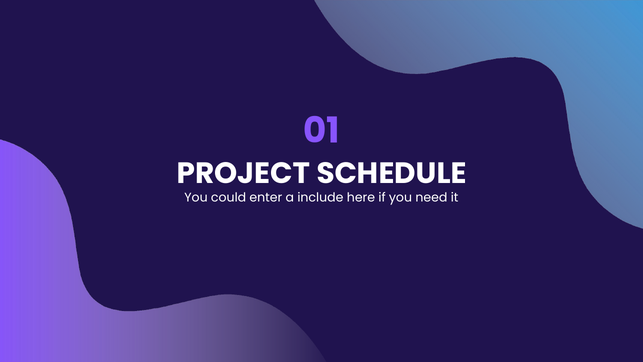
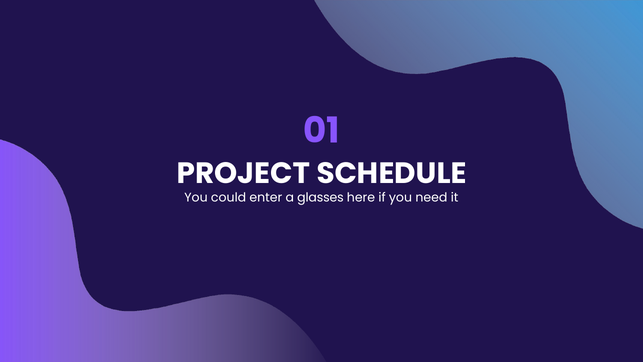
include: include -> glasses (320, 198)
